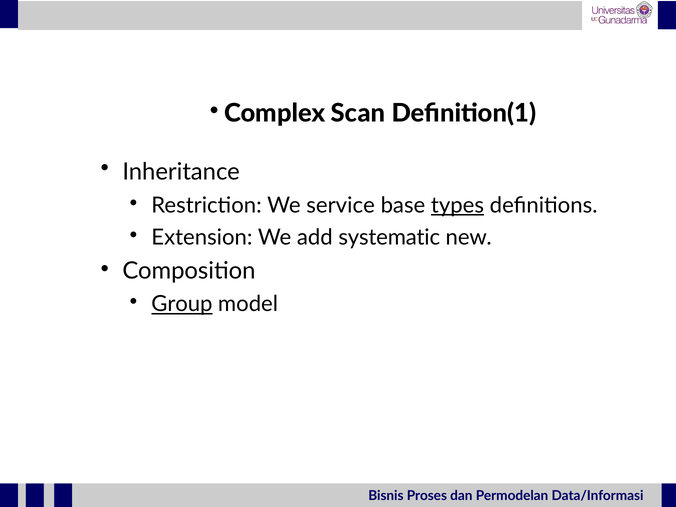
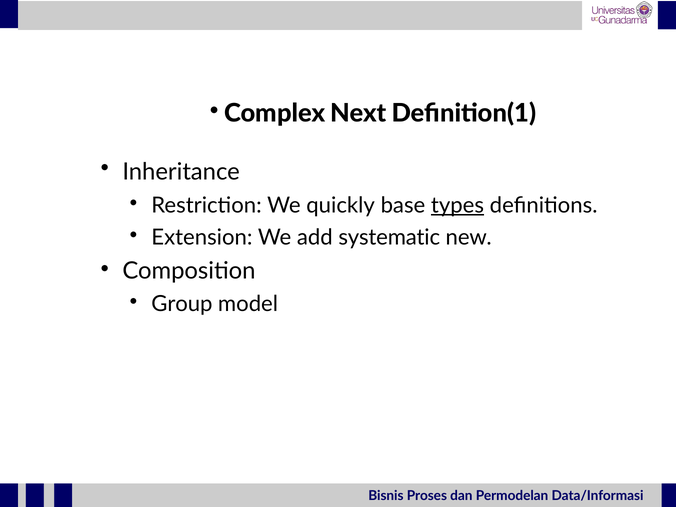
Scan: Scan -> Next (358, 114)
service: service -> quickly (341, 205)
Group underline: present -> none (182, 304)
